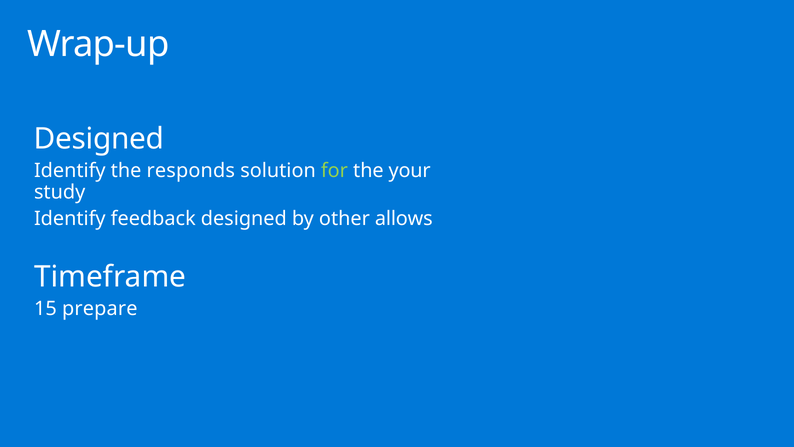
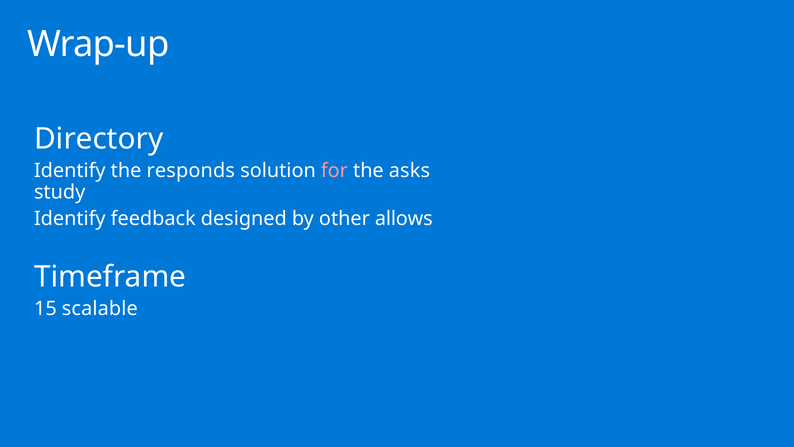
Designed: Designed -> Directory (99, 139)
for colour: light green -> pink (334, 171)
your: your -> asks (409, 171)
prepare: prepare -> scalable (100, 308)
